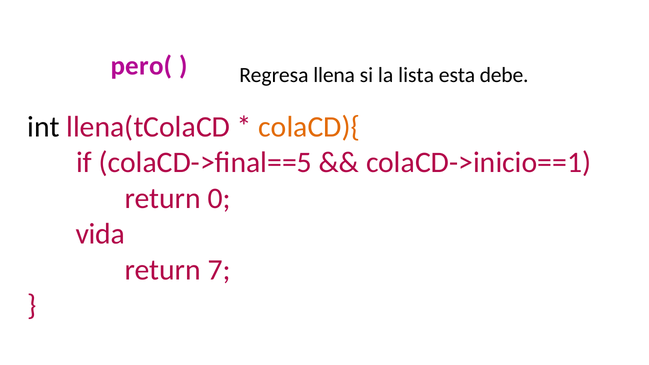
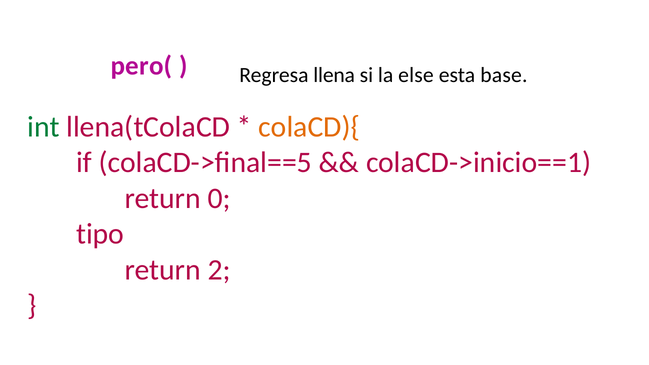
lista: lista -> else (416, 75)
debe: debe -> base (504, 75)
int colour: black -> green (44, 127)
vida: vida -> tipo (100, 234)
7: 7 -> 2 (219, 270)
